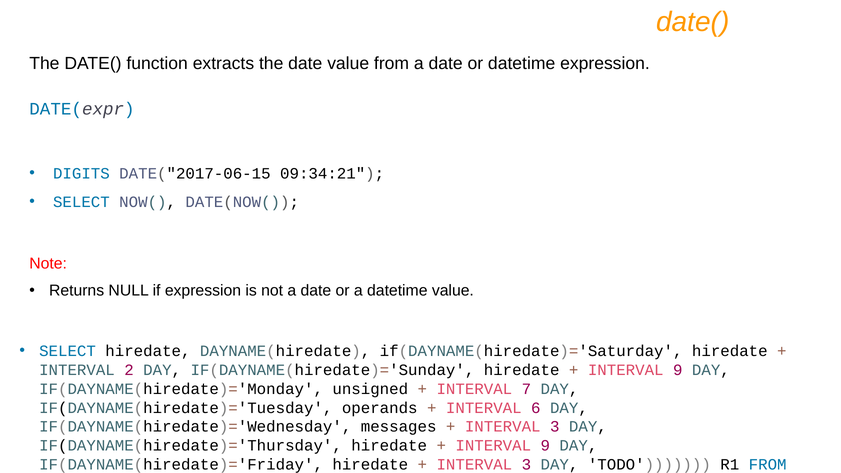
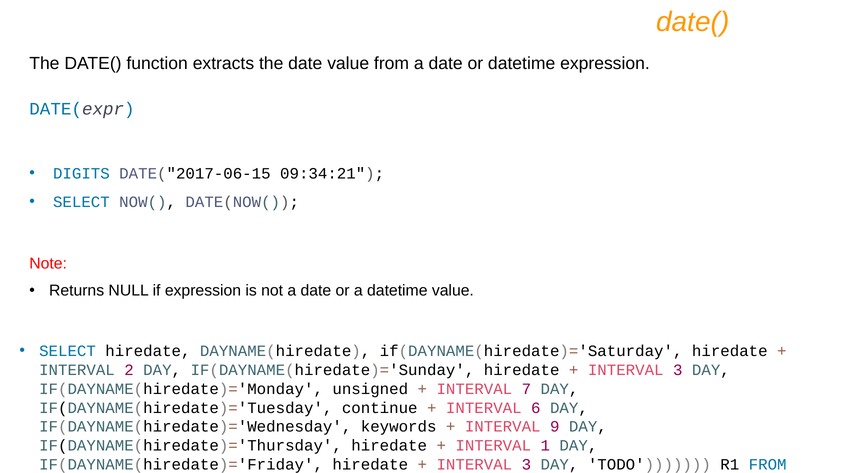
9: 9 -> 3 (678, 370)
operands: operands -> continue (380, 408)
messages: messages -> keywords (399, 427)
3: 3 -> 9 (555, 427)
9: 9 -> 1 (545, 446)
